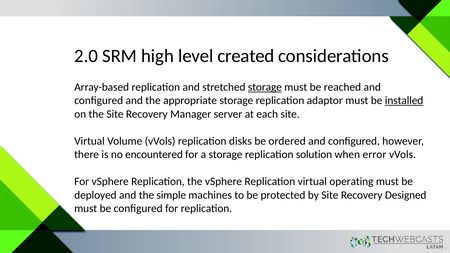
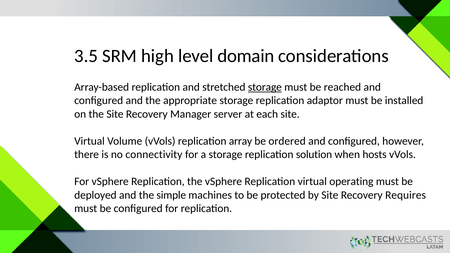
2.0: 2.0 -> 3.5 (86, 56)
created: created -> domain (246, 56)
installed underline: present -> none (404, 101)
disks: disks -> array (240, 141)
encountered: encountered -> connectivity (154, 155)
error: error -> hosts (375, 155)
Designed: Designed -> Requires (406, 195)
